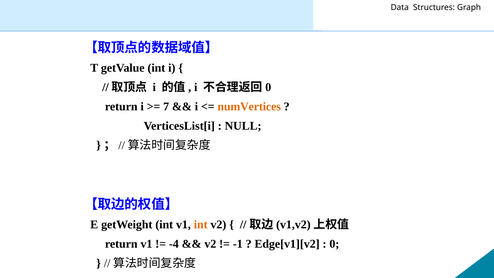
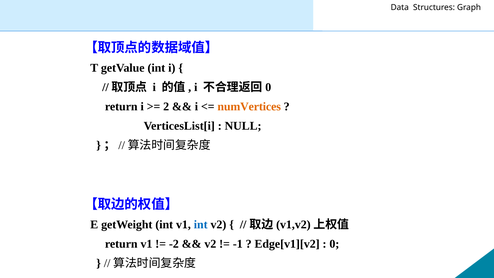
7: 7 -> 2 (166, 106)
int colour: orange -> blue (201, 224)
-4: -4 -> -2 (174, 244)
